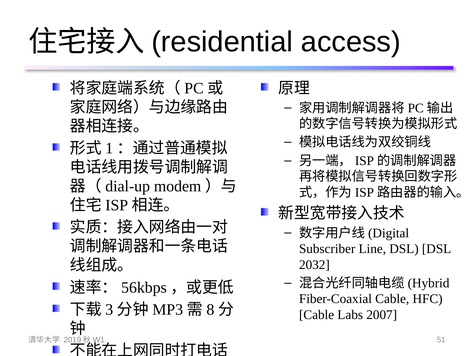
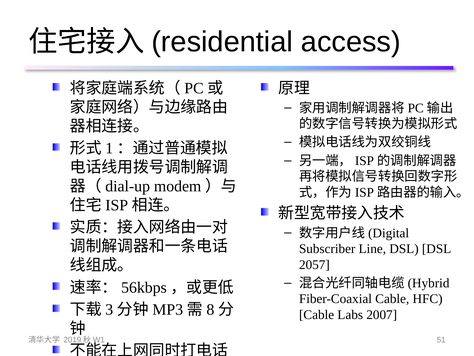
2032: 2032 -> 2057 (314, 264)
